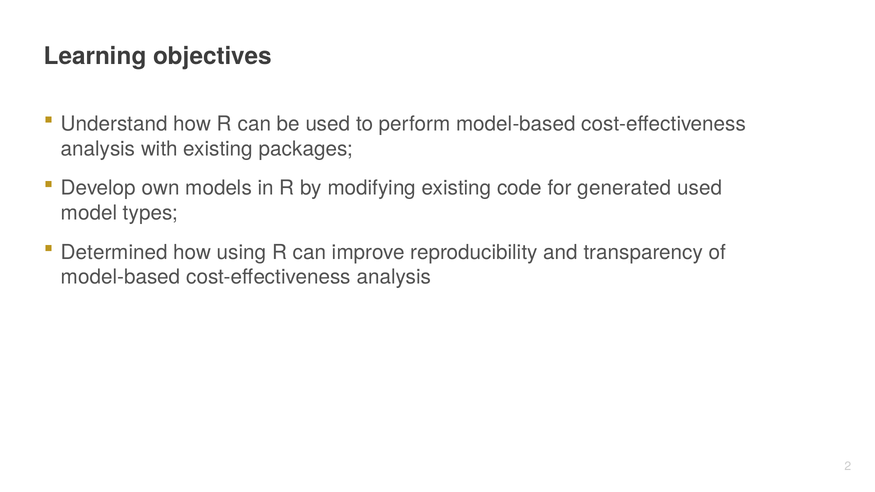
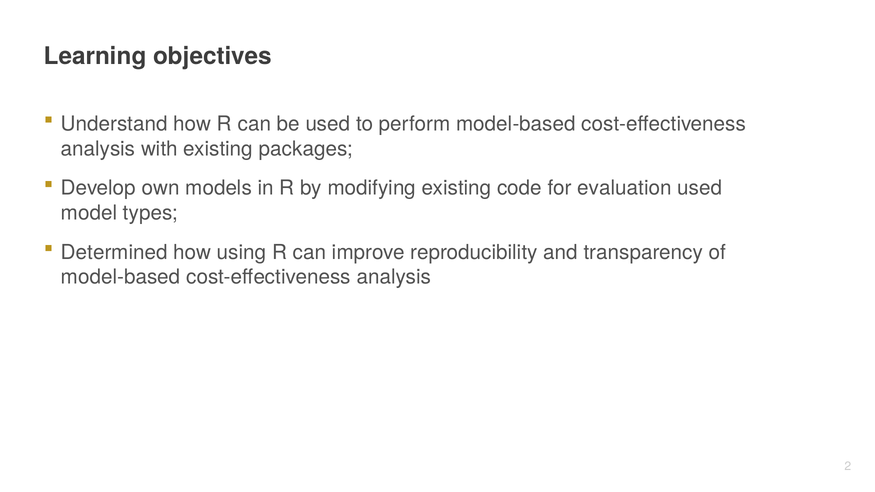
generated: generated -> evaluation (625, 188)
